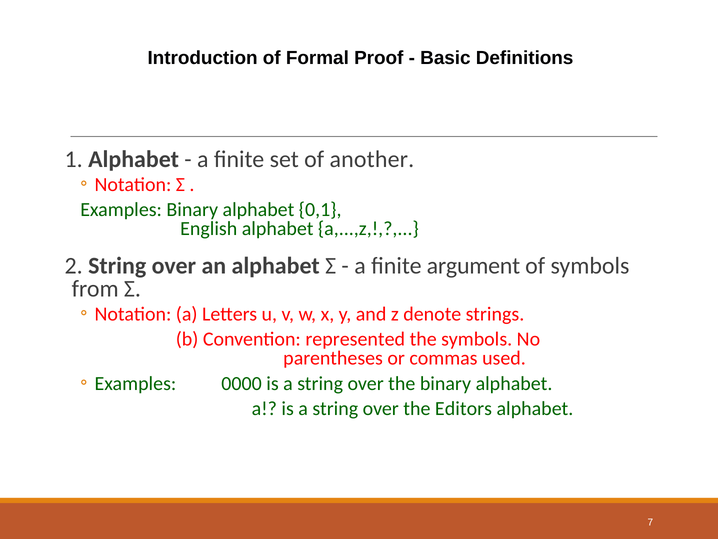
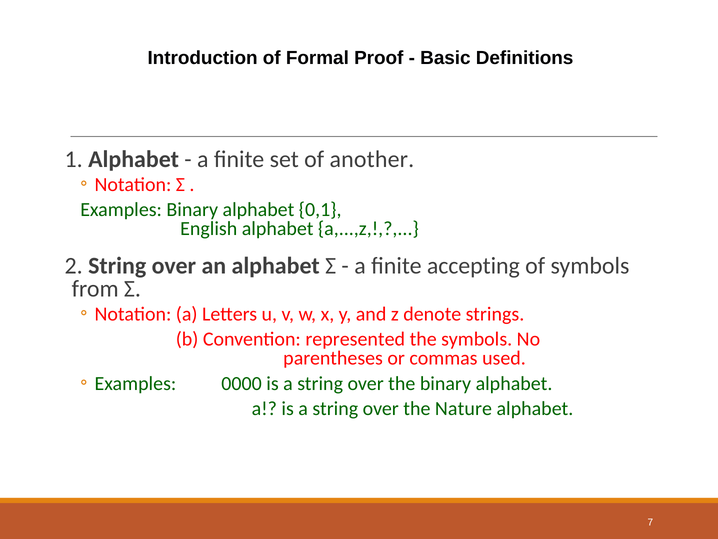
argument: argument -> accepting (473, 265)
Editors: Editors -> Nature (463, 408)
